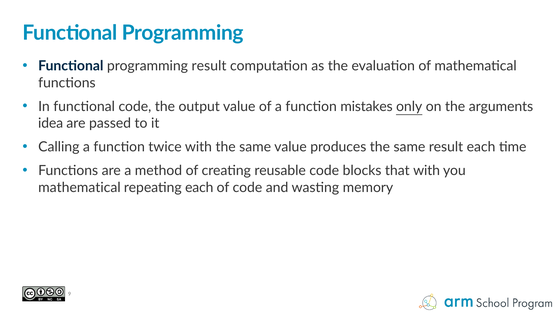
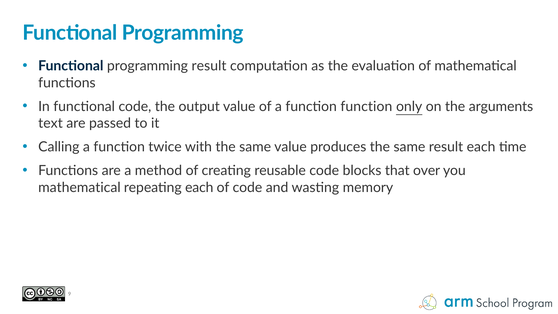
function mistakes: mistakes -> function (366, 106)
idea: idea -> text (50, 123)
that with: with -> over (427, 171)
